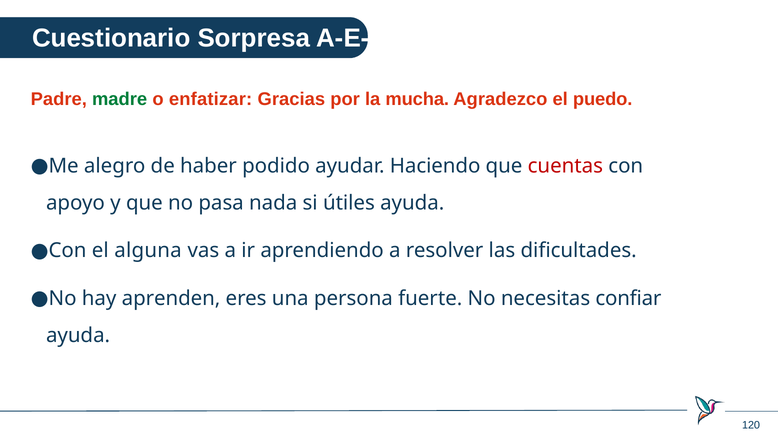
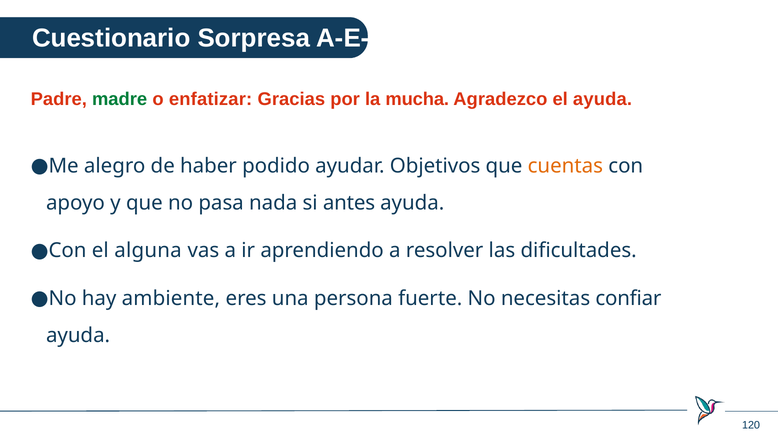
el puedo: puedo -> ayuda (603, 99)
Haciendo: Haciendo -> Objetivos (435, 166)
cuentas colour: red -> orange (565, 166)
útiles: útiles -> antes (349, 203)
aprenden: aprenden -> ambiente (171, 298)
